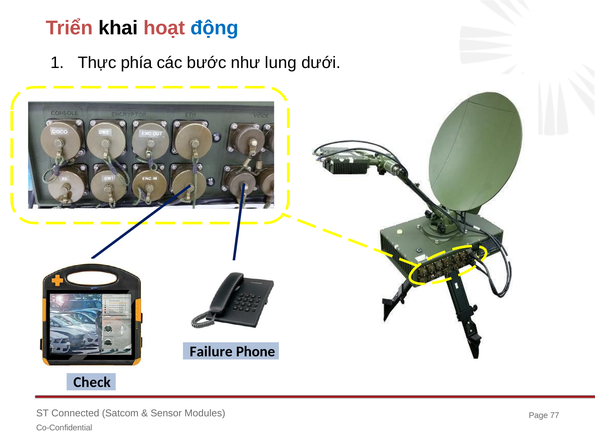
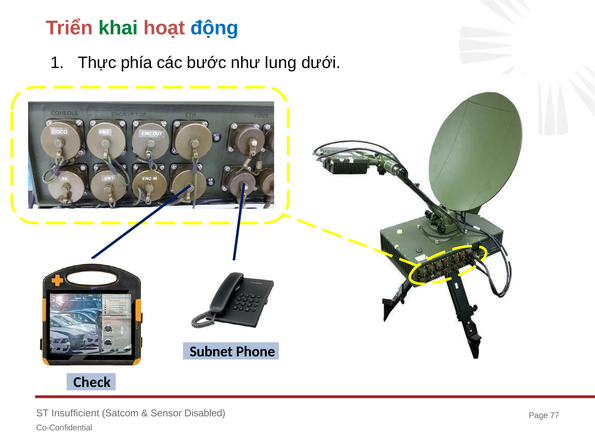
khai colour: black -> green (118, 28)
Failure: Failure -> Subnet (211, 352)
Connected: Connected -> Insufficient (75, 413)
Modules: Modules -> Disabled (205, 413)
